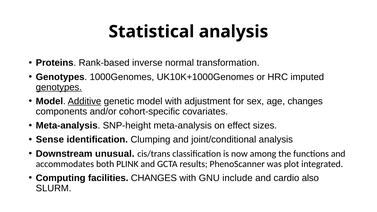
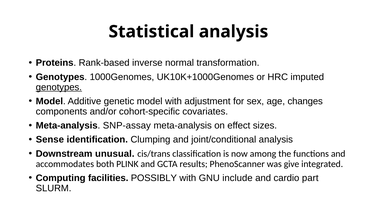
Additive underline: present -> none (84, 101)
SNP-height: SNP-height -> SNP-assay (127, 126)
plot: plot -> give (292, 164)
facilities CHANGES: CHANGES -> POSSIBLY (154, 178)
also: also -> part (310, 178)
